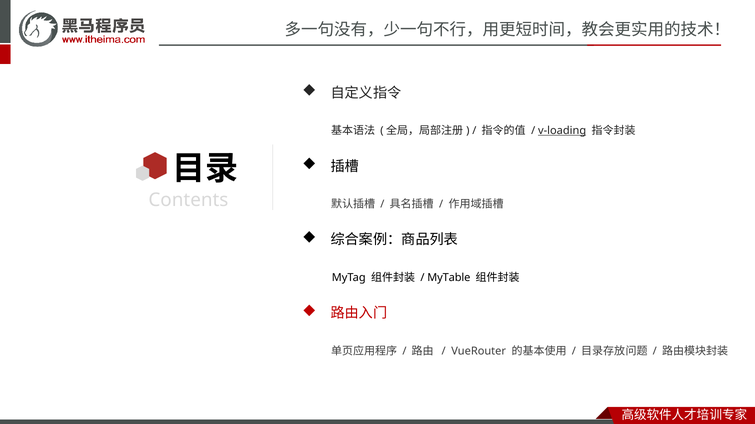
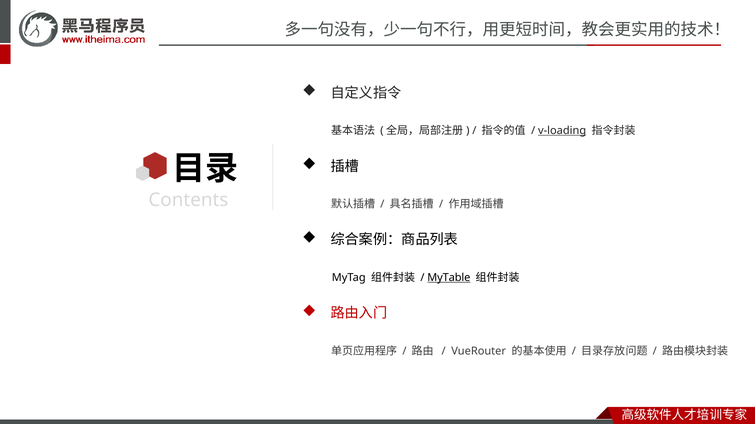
MyTable underline: none -> present (449, 278)
